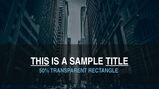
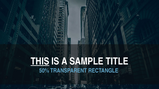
TITLE underline: present -> none (117, 62)
